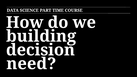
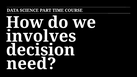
building: building -> involves (41, 36)
